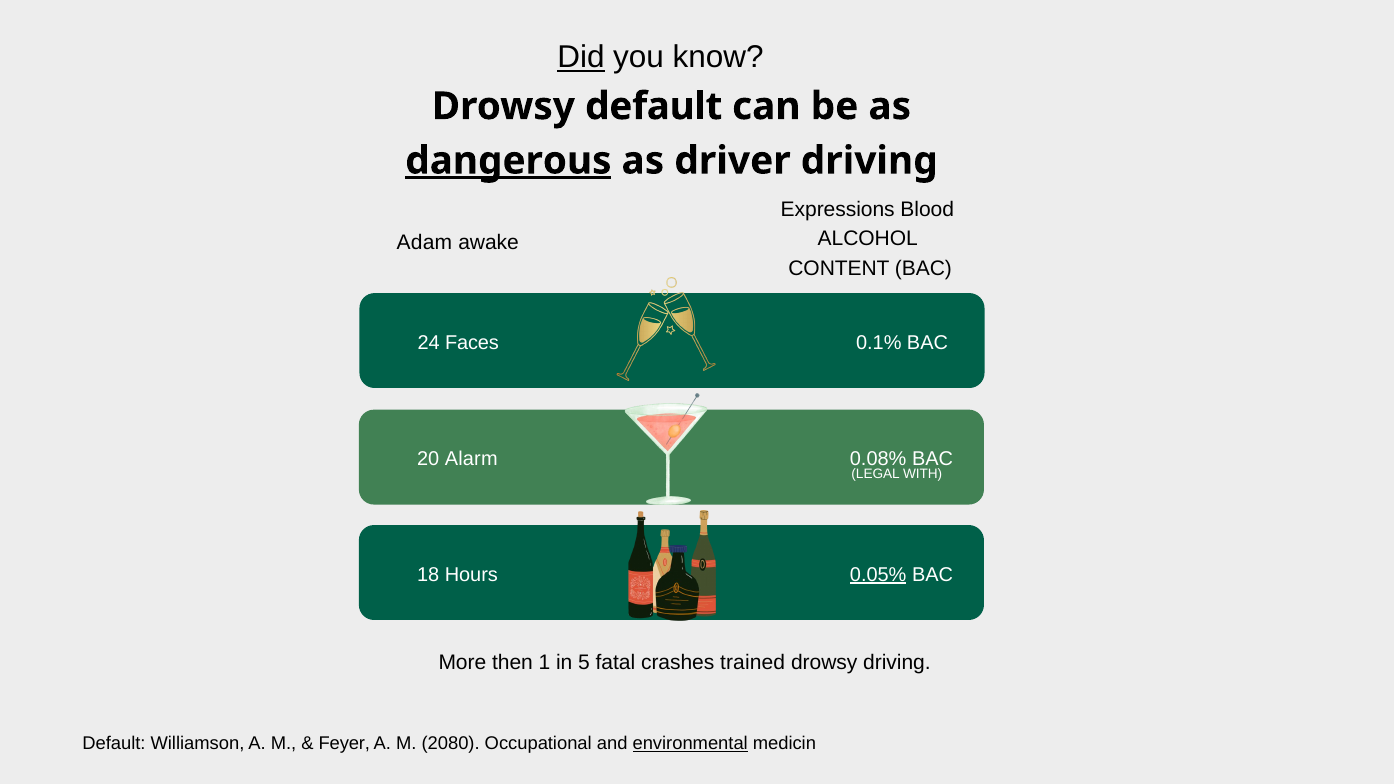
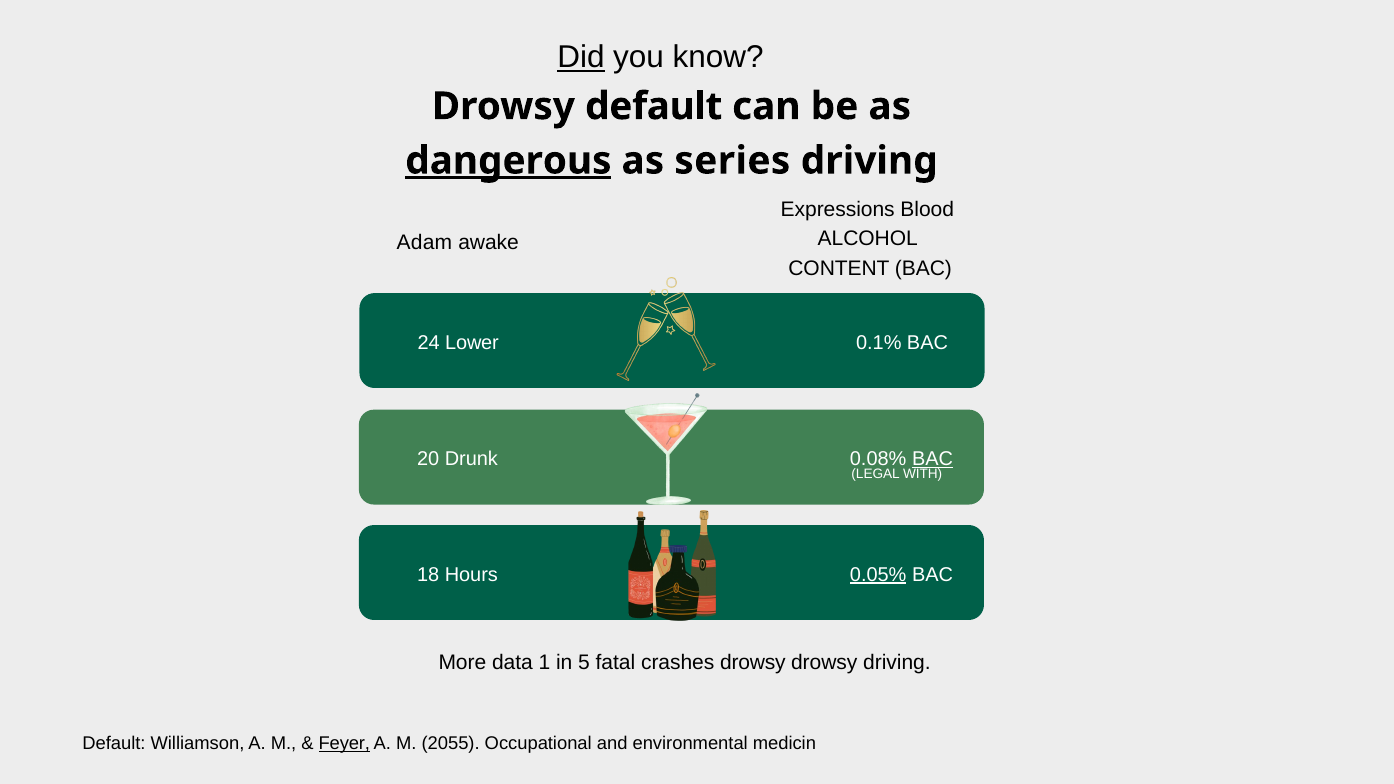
driver: driver -> series (732, 161)
Faces: Faces -> Lower (472, 343)
Alarm: Alarm -> Drunk (471, 459)
BAC underline: none -> present (933, 459)
then: then -> data (512, 663)
crashes trained: trained -> drowsy (753, 663)
Feyer underline: none -> present (344, 744)
2080: 2080 -> 2055 (451, 744)
environmental underline: present -> none (690, 744)
